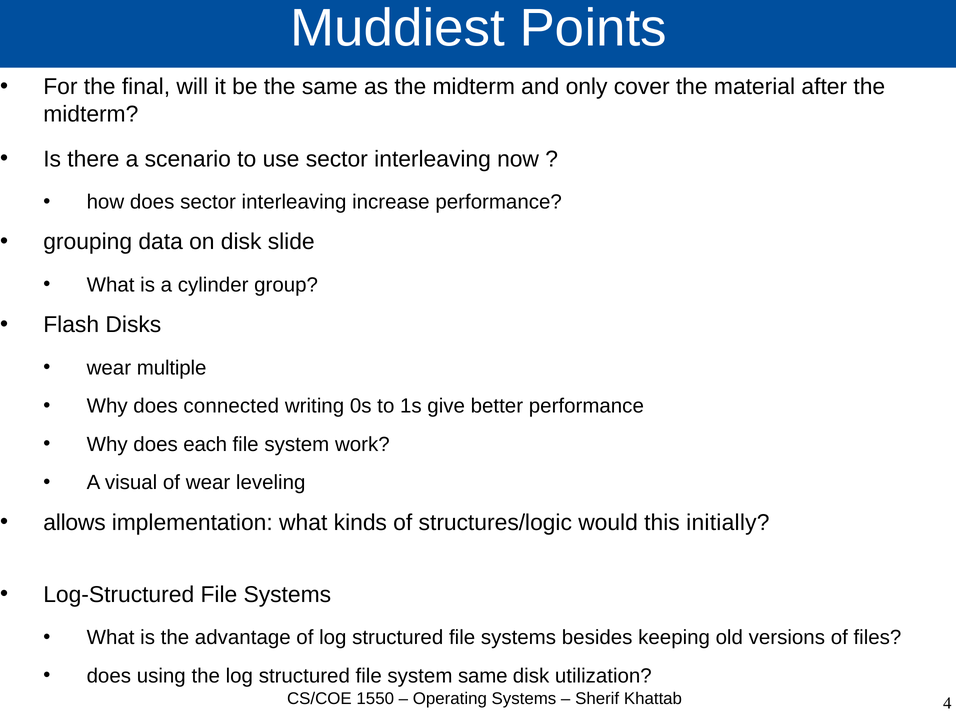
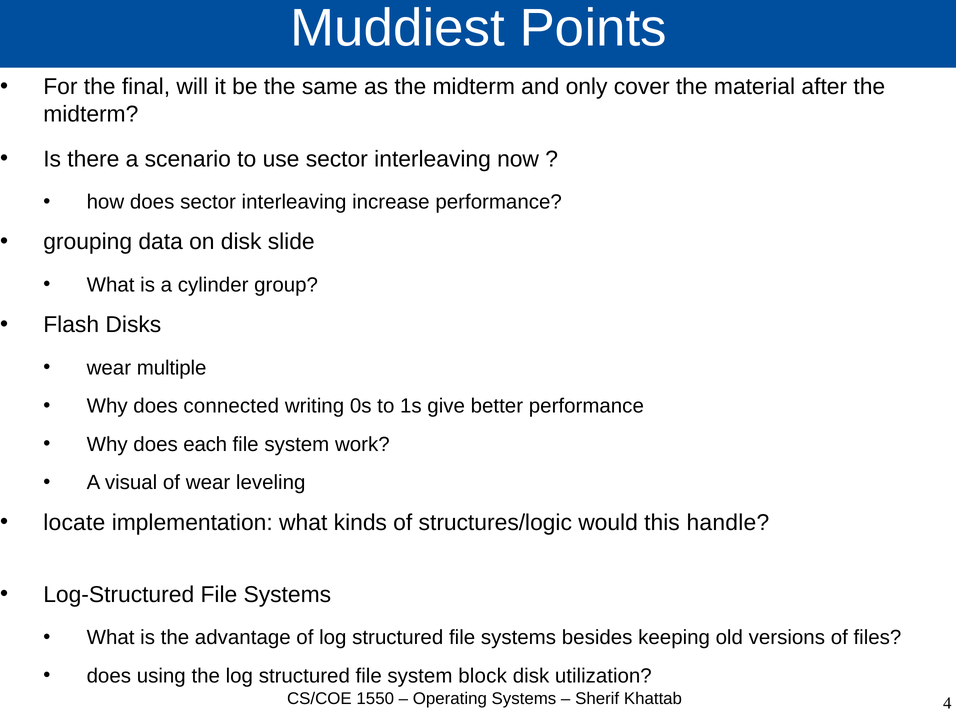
allows: allows -> locate (74, 522)
initially: initially -> handle (728, 522)
system same: same -> block (483, 676)
